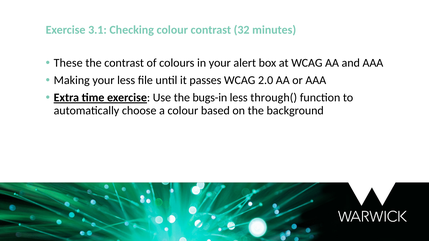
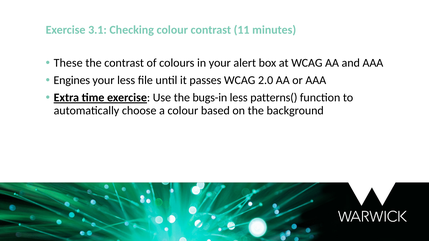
32: 32 -> 11 (242, 30)
Making: Making -> Engines (72, 80)
through(: through( -> patterns( (274, 98)
